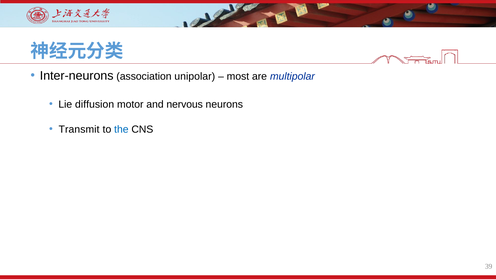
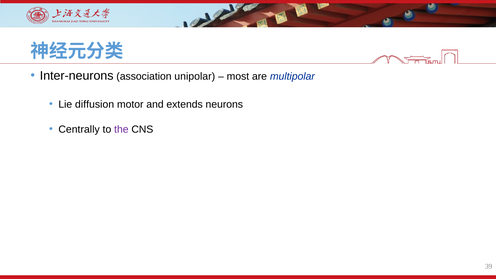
nervous: nervous -> extends (185, 105)
Transmit: Transmit -> Centrally (79, 130)
the colour: blue -> purple (121, 130)
